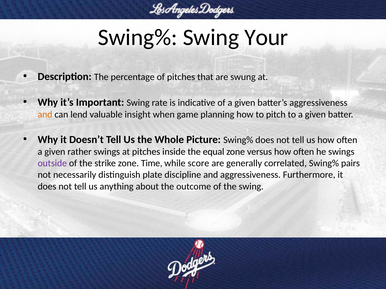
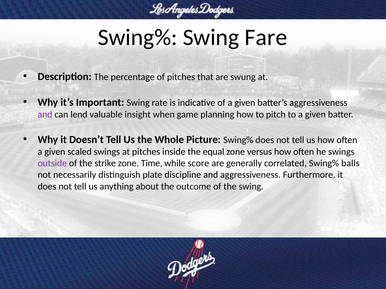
Your: Your -> Fare (266, 37)
and colour: orange -> purple (45, 115)
rather: rather -> scaled (80, 152)
pairs: pairs -> balls (350, 164)
